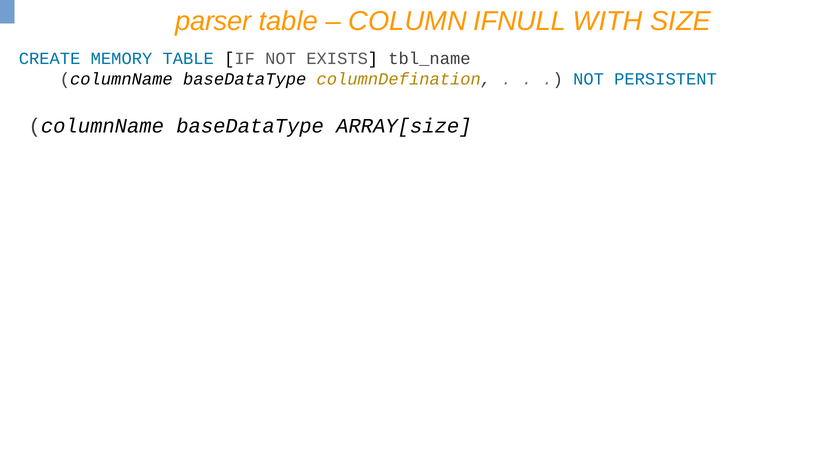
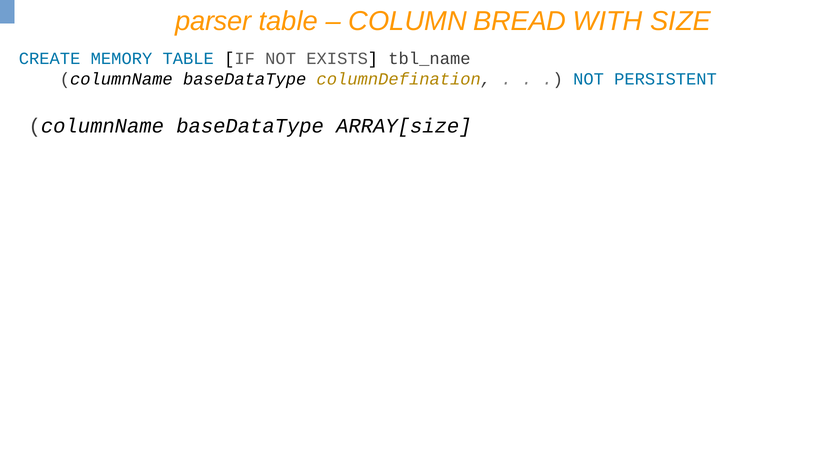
IFNULL: IFNULL -> BREAD (520, 21)
